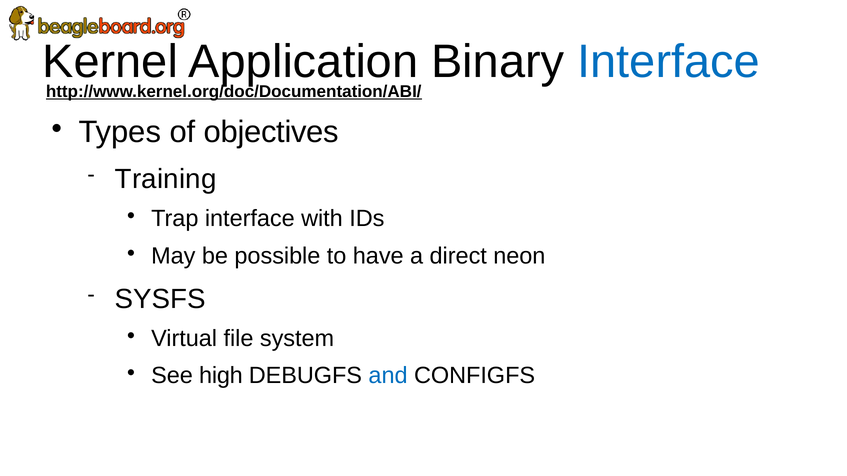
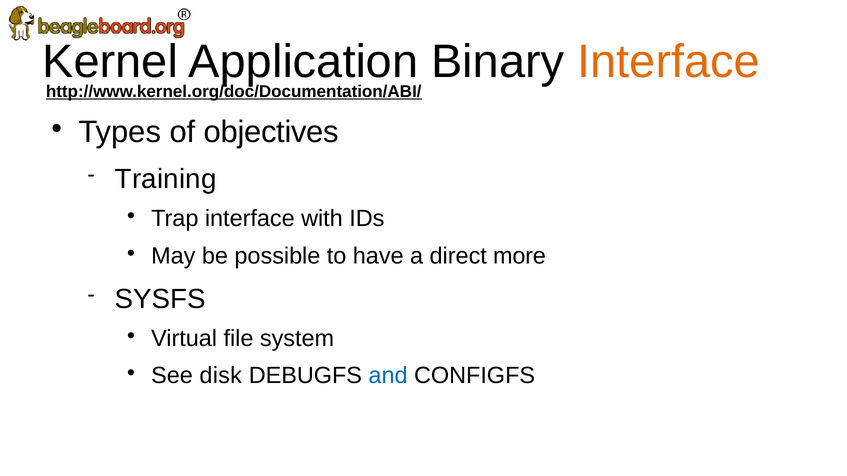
Interface colour: blue -> orange (669, 62)
neon: neon -> more (519, 256)
high: high -> disk (221, 376)
